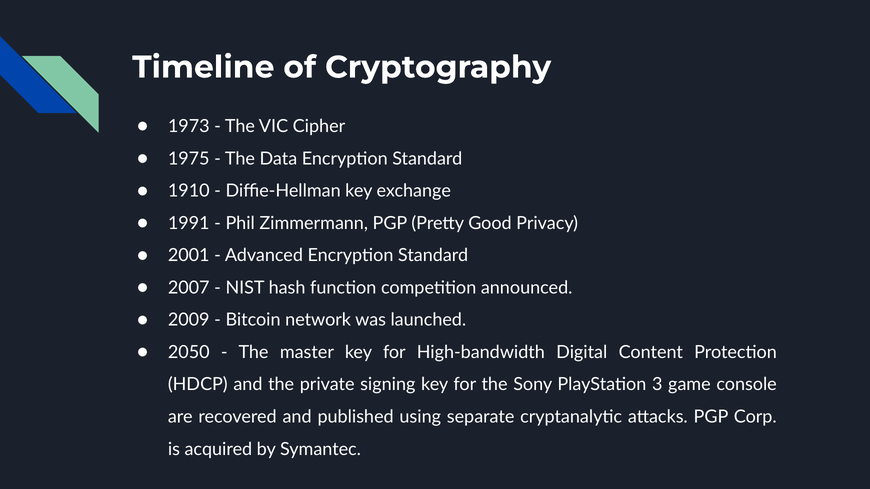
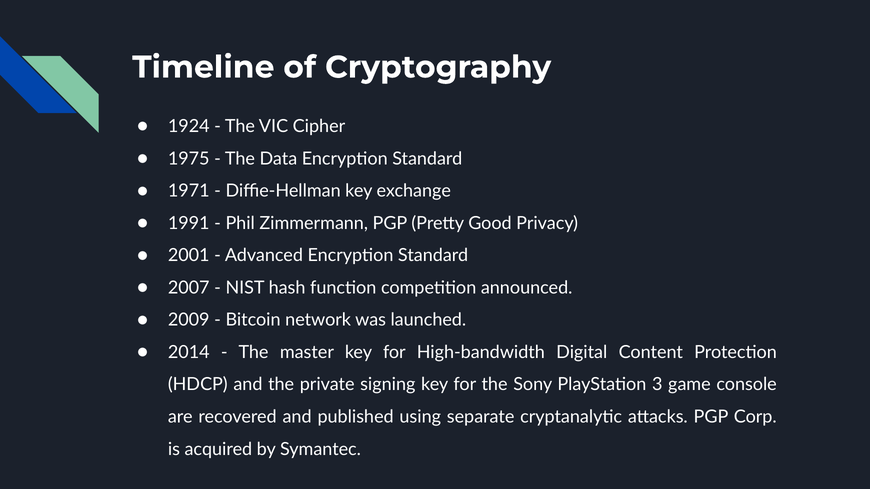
1973: 1973 -> 1924 (189, 126)
1910: 1910 -> 1971 (189, 191)
2050: 2050 -> 2014 (189, 353)
